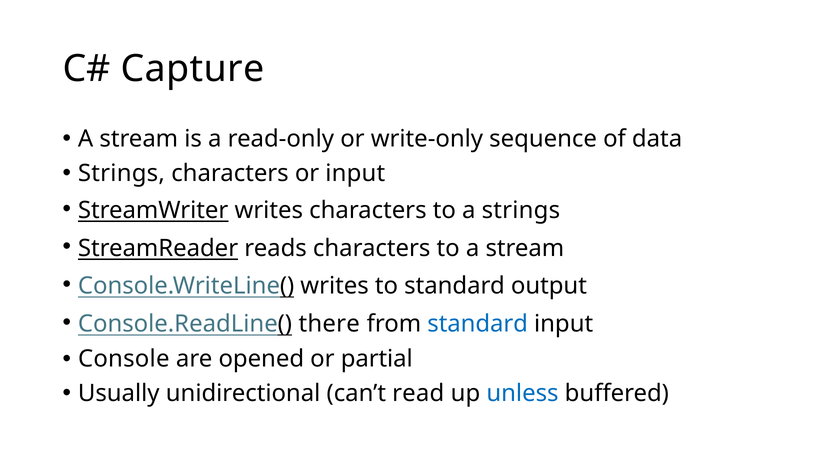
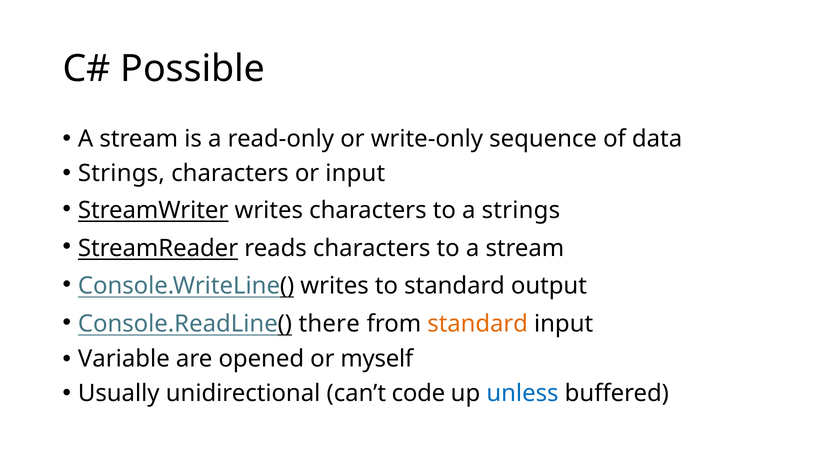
Capture: Capture -> Possible (193, 69)
standard colour: blue -> orange (478, 324)
Console: Console -> Variable (124, 359)
partial: partial -> myself (377, 359)
read: read -> code (418, 393)
